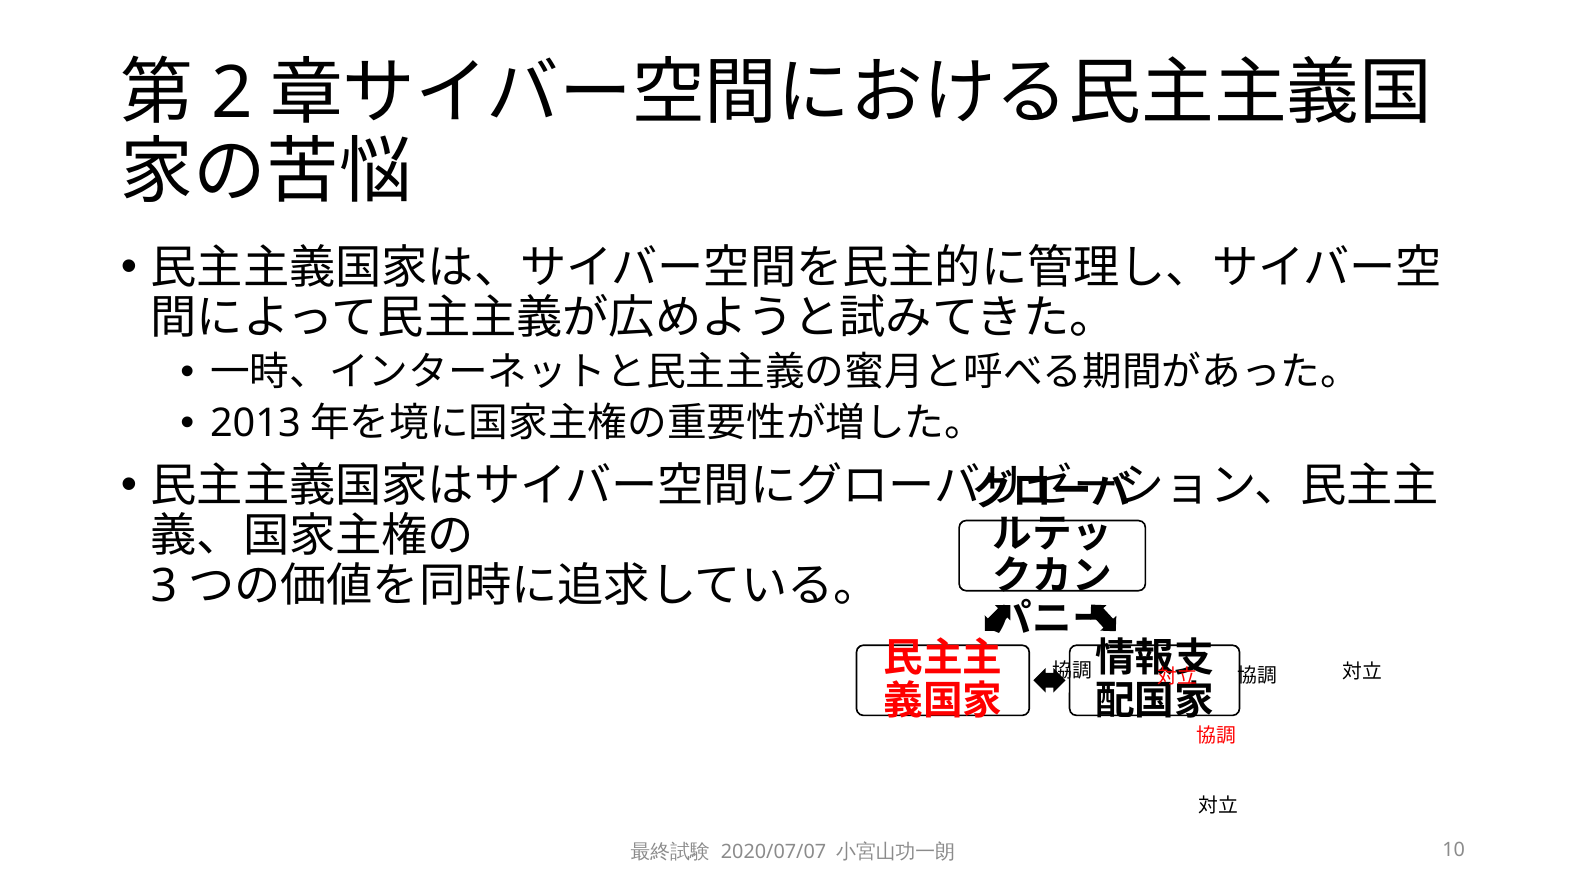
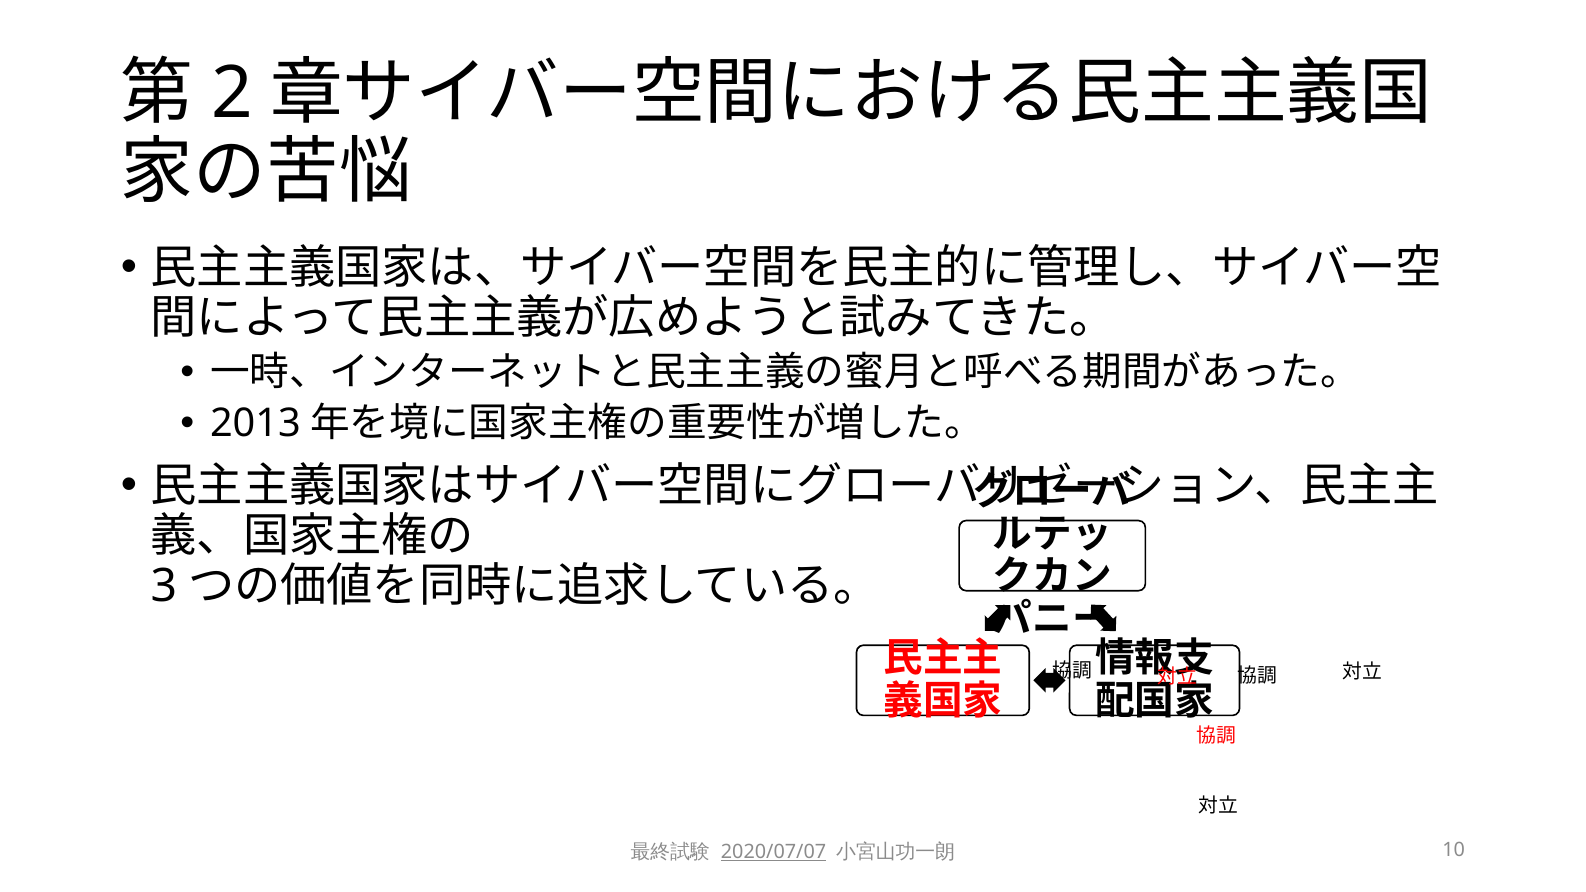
2020/07/07 underline: none -> present (774, 852)
